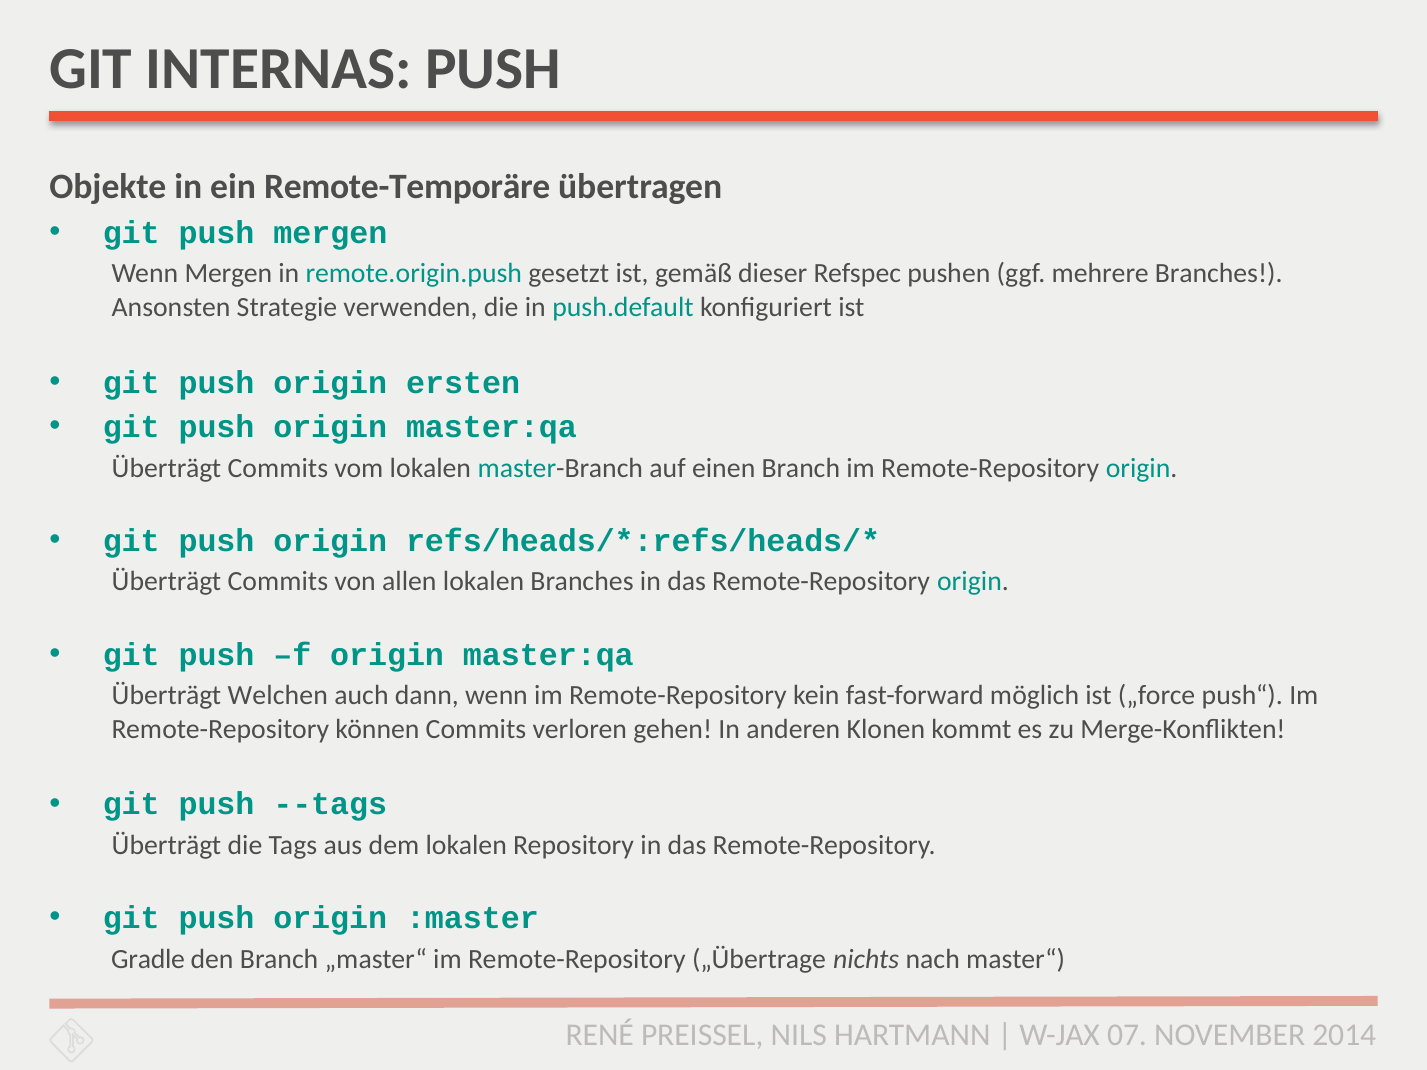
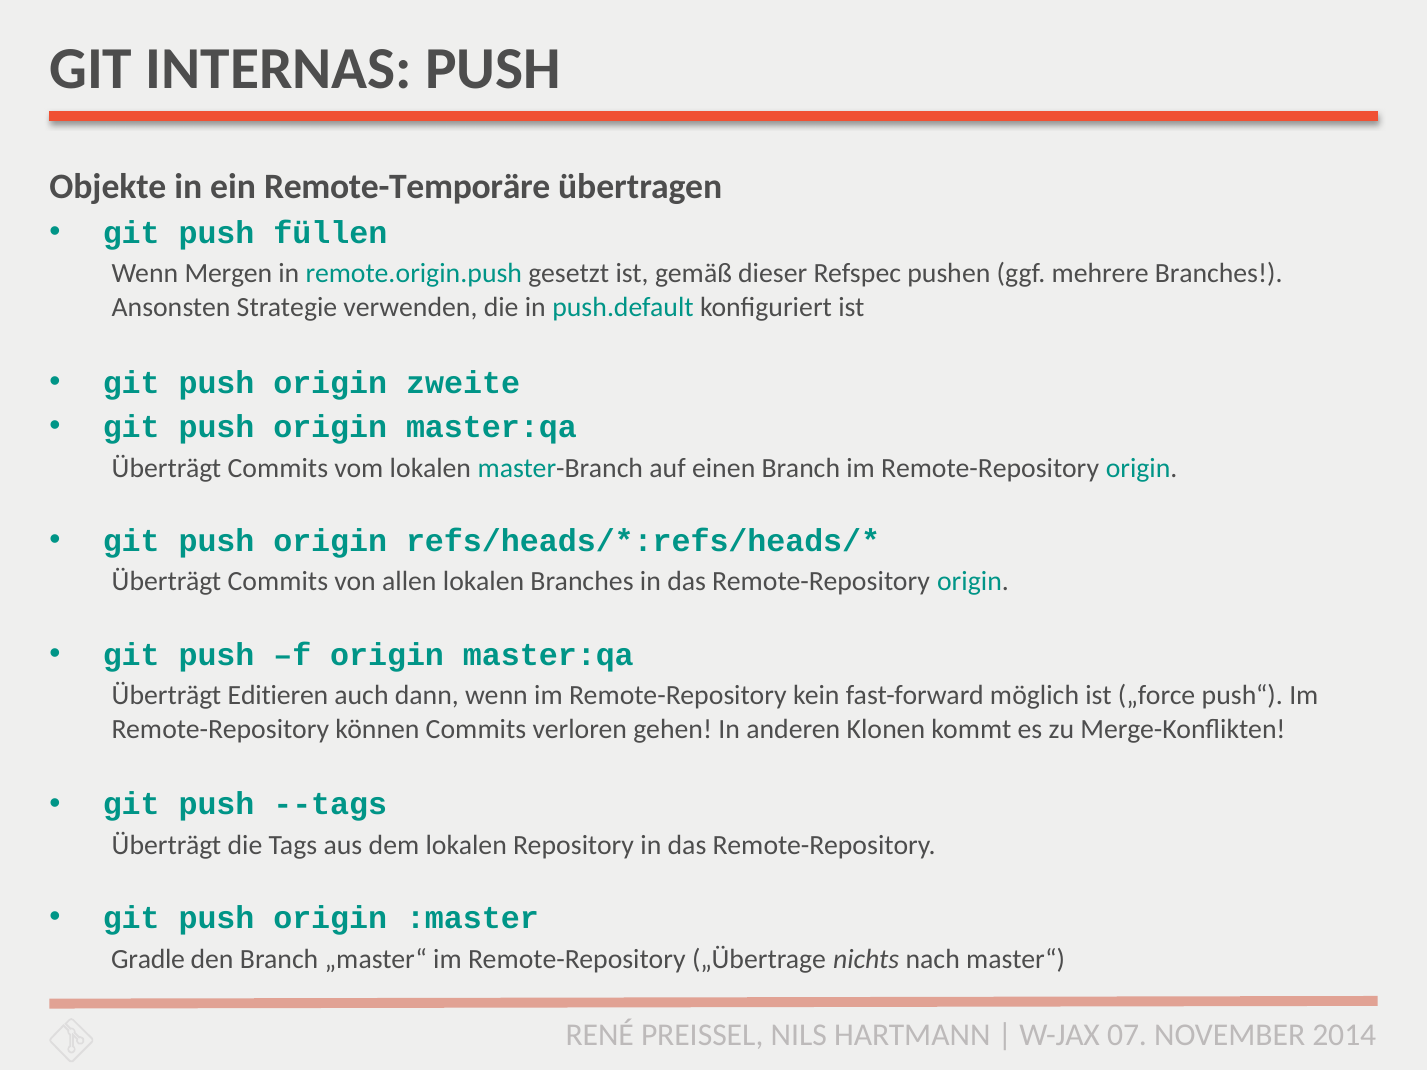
push mergen: mergen -> füllen (330, 233)
ersten: ersten -> zweite (463, 383)
Welchen: Welchen -> Editieren (278, 696)
